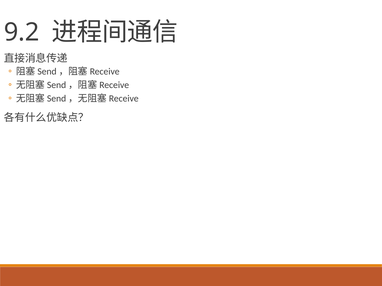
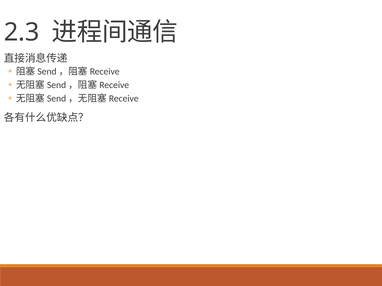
9.2: 9.2 -> 2.3 (22, 32)
